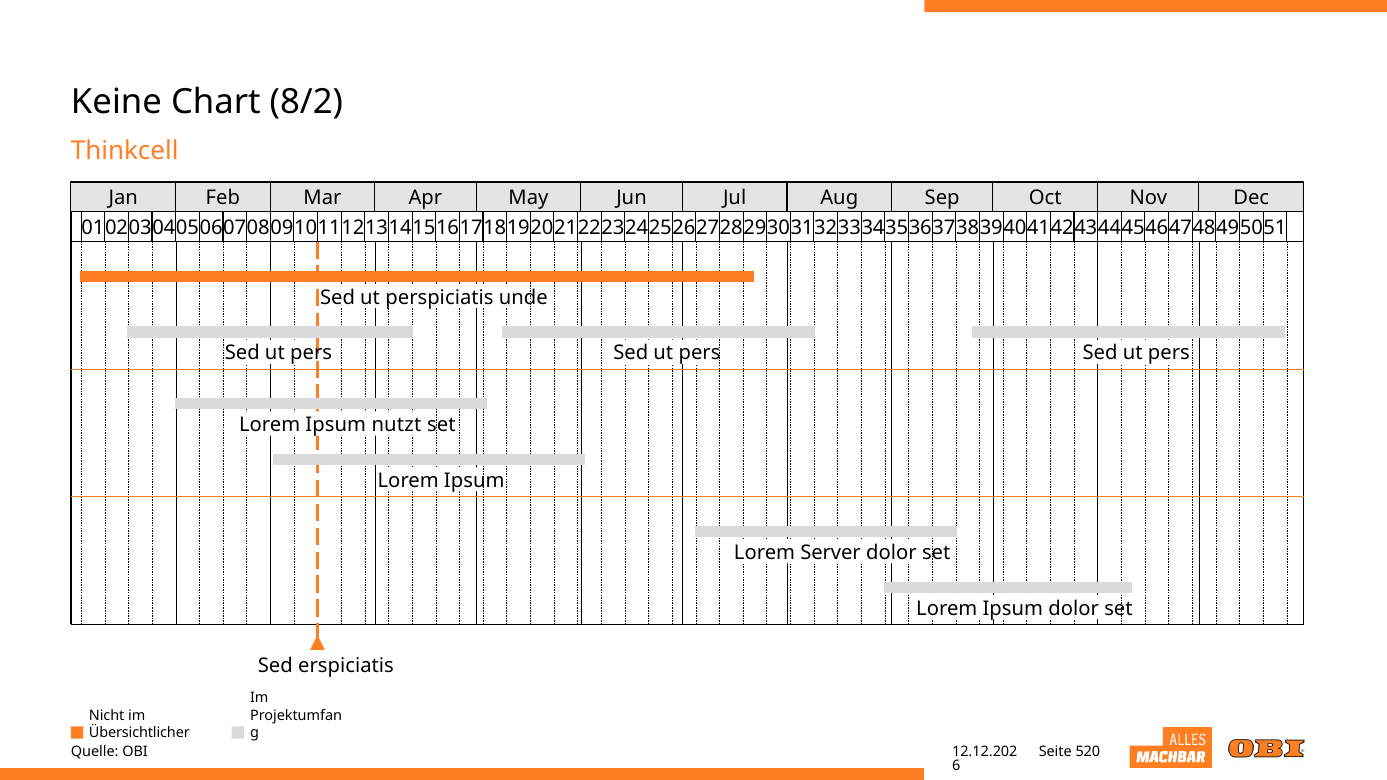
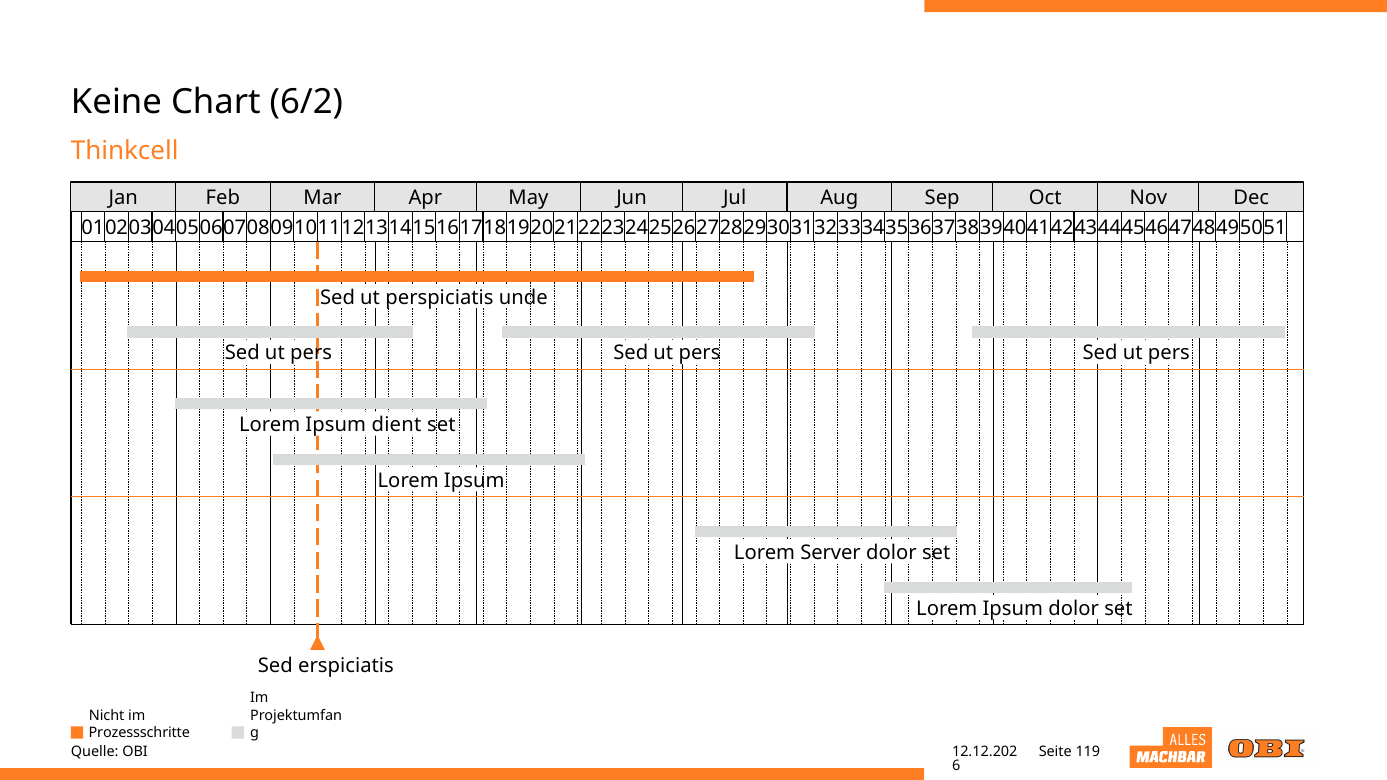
8/2: 8/2 -> 6/2 (306, 102)
nutzt: nutzt -> dient (396, 425)
Übersichtlicher: Übersichtlicher -> Prozessschritte (139, 733)
520: 520 -> 119 (1088, 752)
